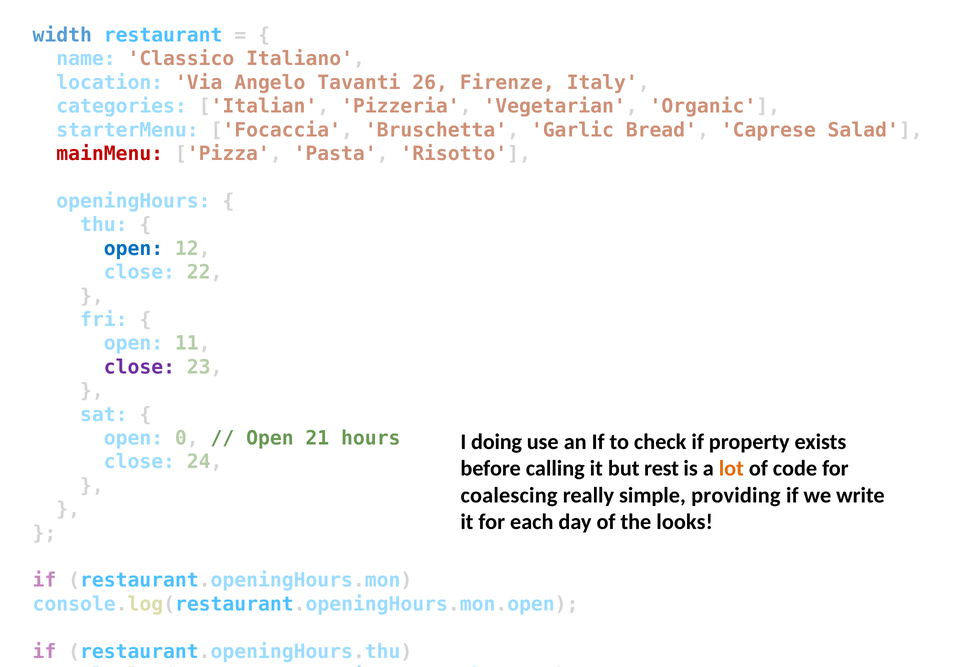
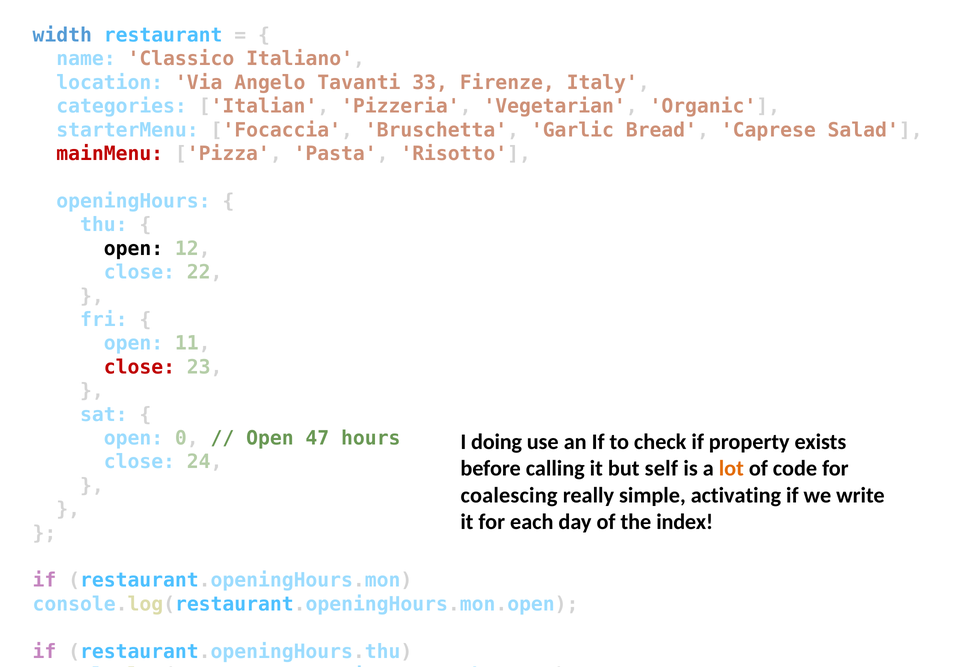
26: 26 -> 33 (430, 83)
open colour: blue -> black (133, 249)
close colour: purple -> red (139, 367)
21: 21 -> 47 (317, 438)
rest: rest -> self (661, 469)
providing: providing -> activating (736, 496)
looks: looks -> index (685, 522)
